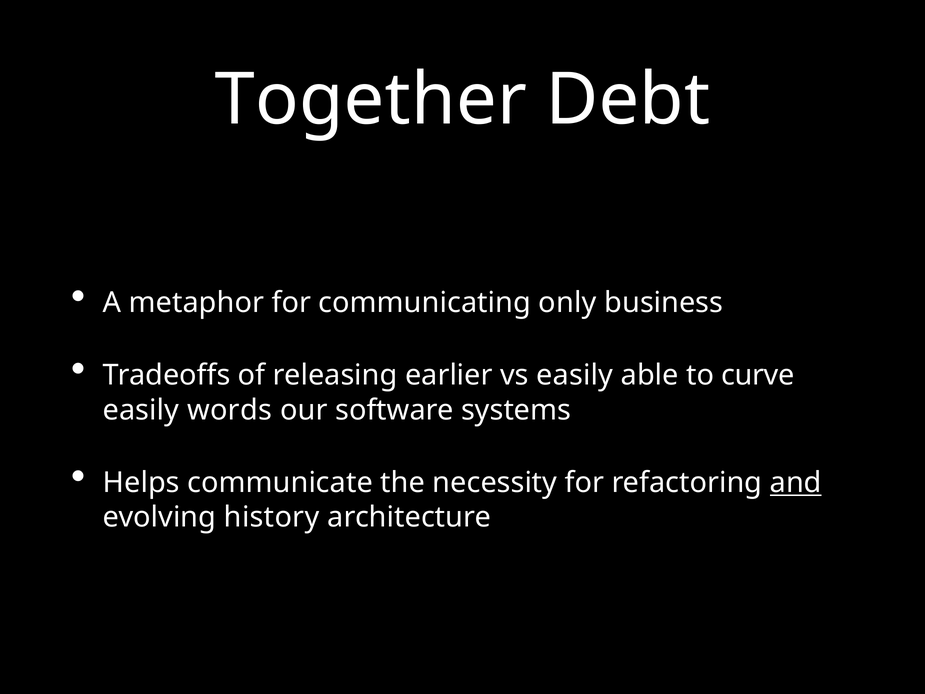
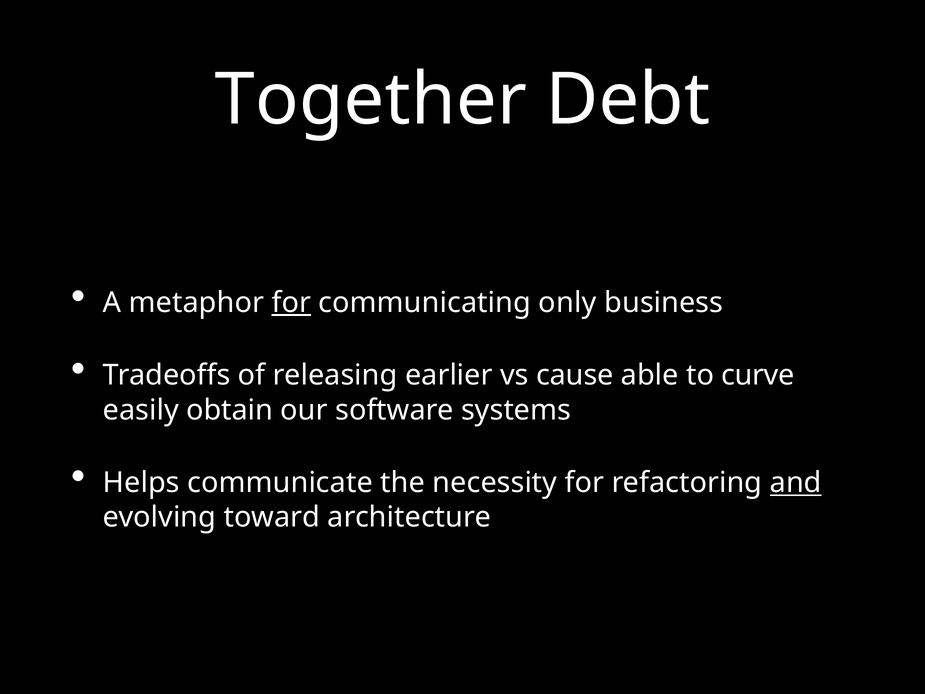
for underline: none -> present (291, 303)
vs easily: easily -> cause (575, 375)
words: words -> obtain (230, 410)
history: history -> toward (272, 517)
